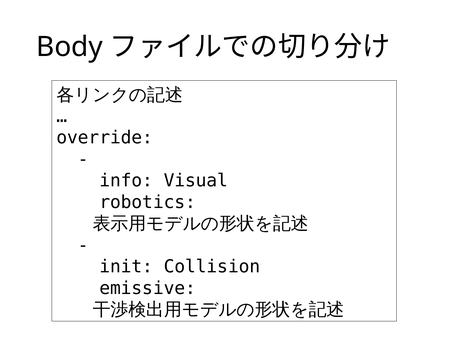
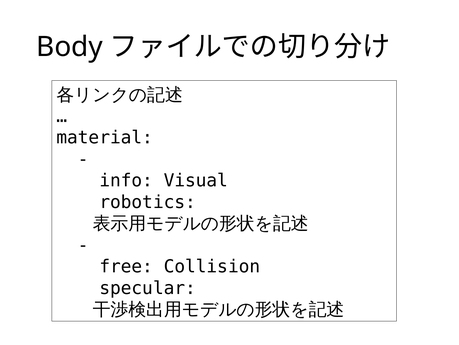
override: override -> material (105, 137)
init: init -> free (126, 266)
emissive: emissive -> specular (148, 287)
